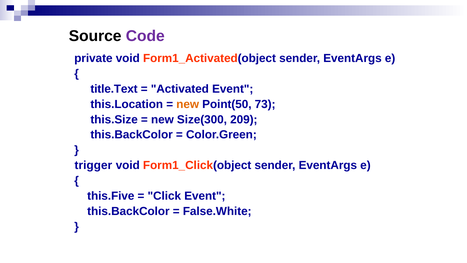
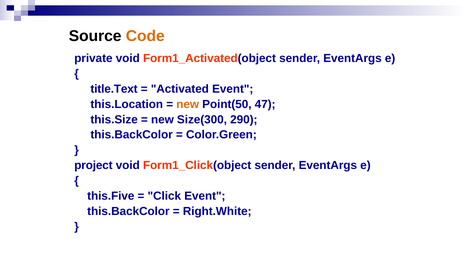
Code colour: purple -> orange (145, 36)
73: 73 -> 47 (265, 104)
209: 209 -> 290 (244, 119)
trigger: trigger -> project (93, 165)
False.White: False.White -> Right.White (217, 211)
